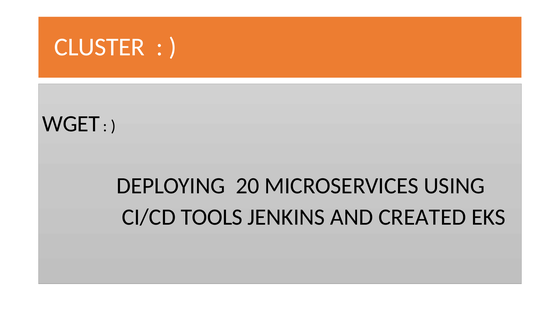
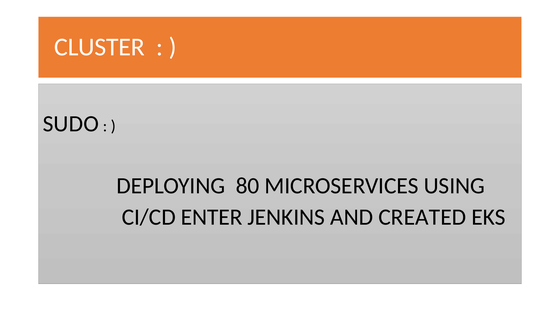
WGET: WGET -> SUDO (71, 124)
20: 20 -> 80 (248, 186)
TOOLS: TOOLS -> ENTER (212, 217)
